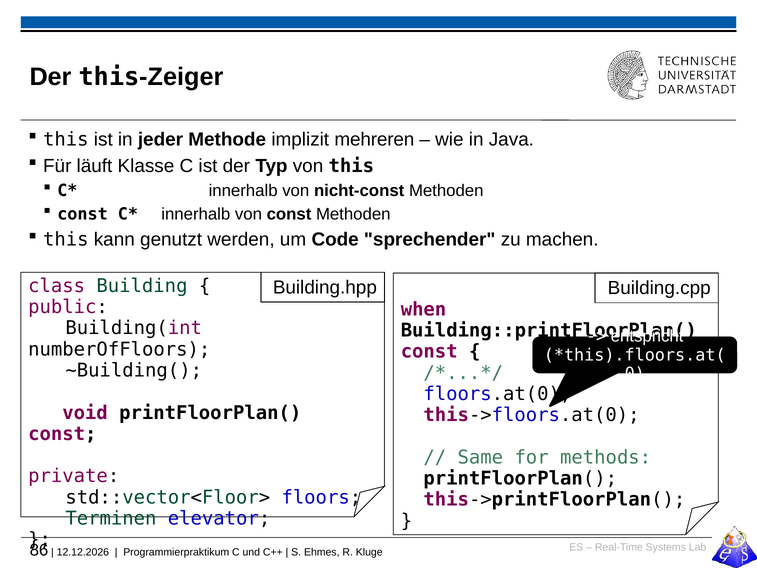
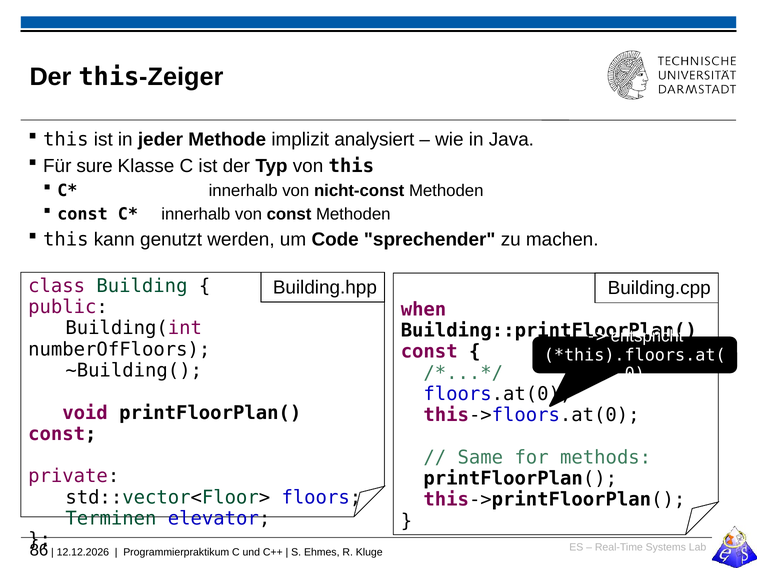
mehreren: mehreren -> analysiert (374, 139)
läuft: läuft -> sure (95, 166)
